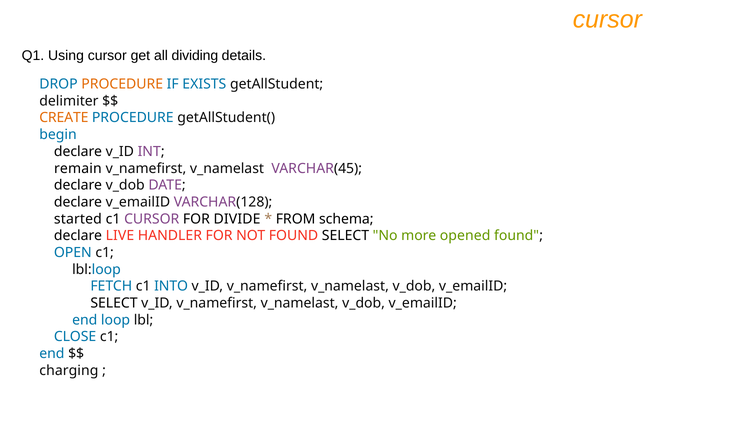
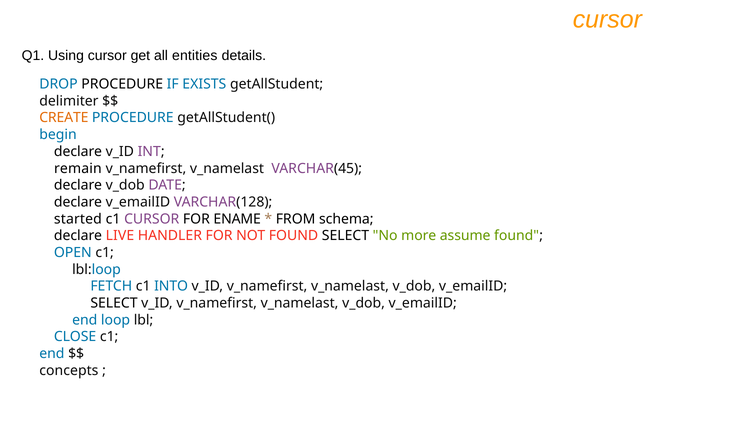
dividing: dividing -> entities (195, 56)
PROCEDURE colour: orange -> black (122, 84)
DIVIDE: DIVIDE -> ENAME (237, 219)
opened: opened -> assume (465, 236)
charging: charging -> concepts (69, 370)
